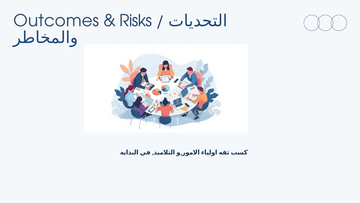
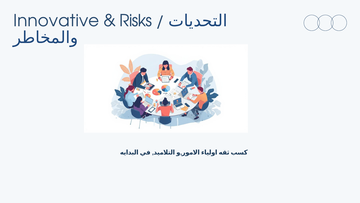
Outcomes: Outcomes -> Innovative (56, 21)
